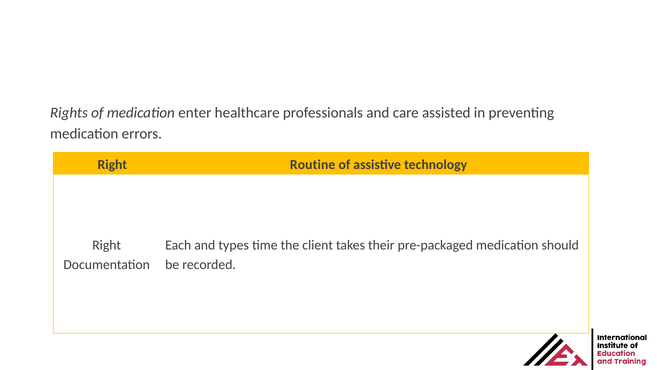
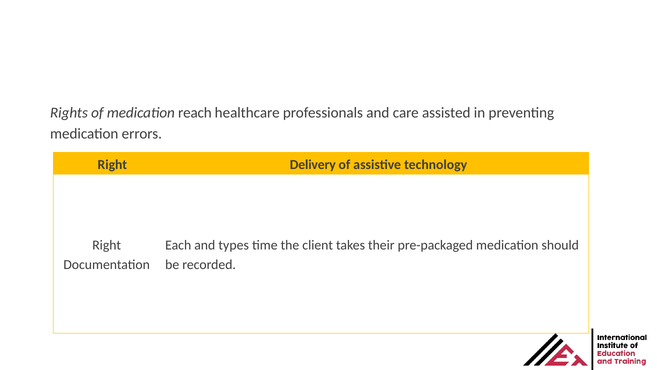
enter: enter -> reach (195, 113)
Routine: Routine -> Delivery (313, 164)
